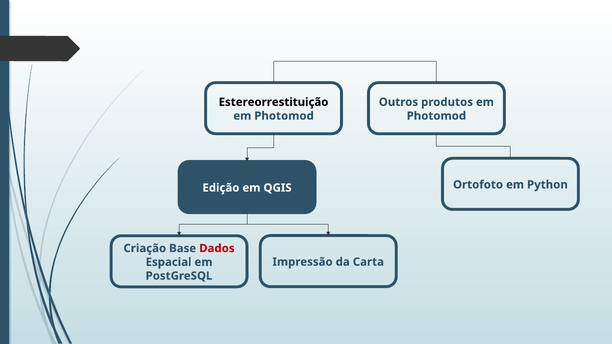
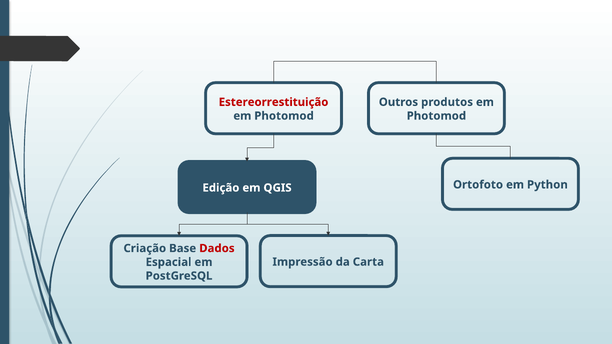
Estereorrestituição colour: black -> red (274, 102)
